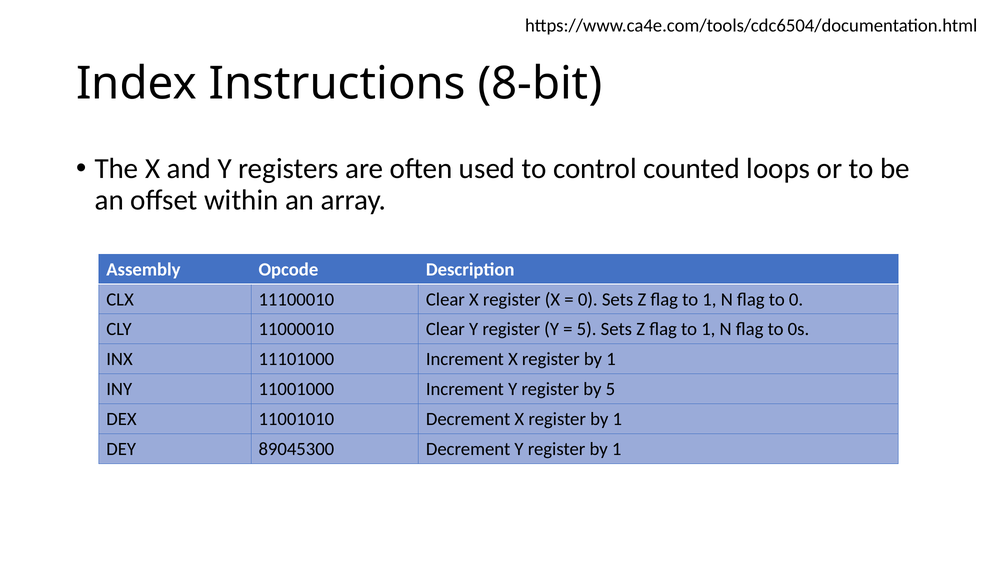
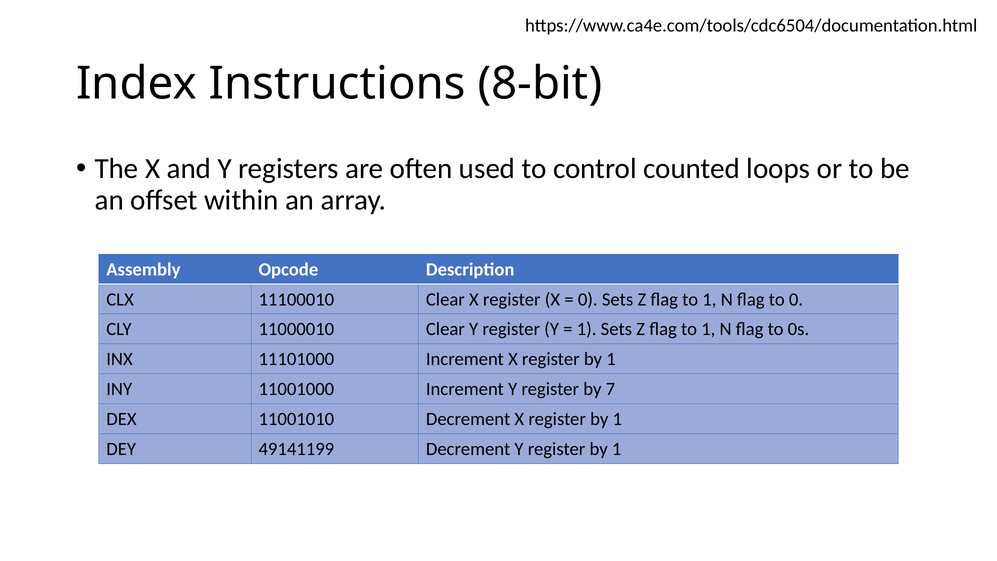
5: 5 -> 1 (587, 329)
by 5: 5 -> 7 (610, 389)
89045300: 89045300 -> 49141199 (296, 449)
